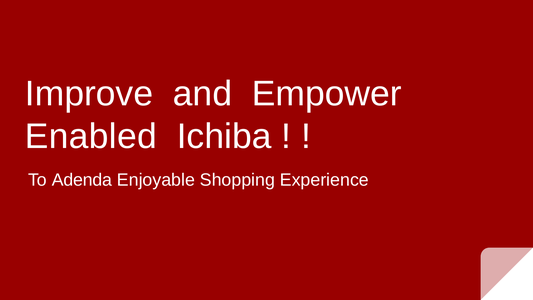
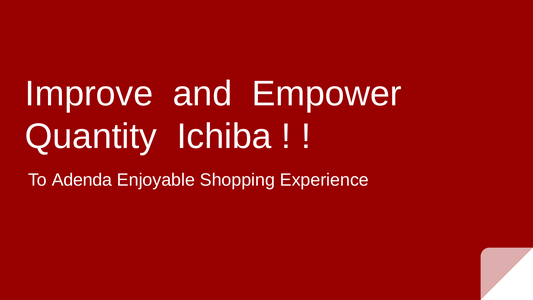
Enabled: Enabled -> Quantity (91, 136)
